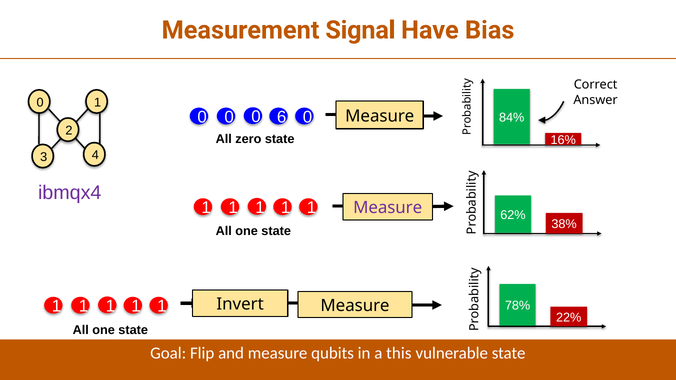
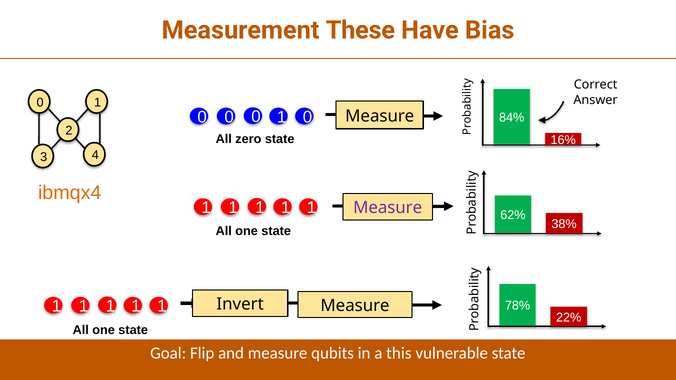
Signal: Signal -> These (360, 30)
0 0 6: 6 -> 1 (282, 117)
ibmqx4 colour: purple -> orange (70, 193)
